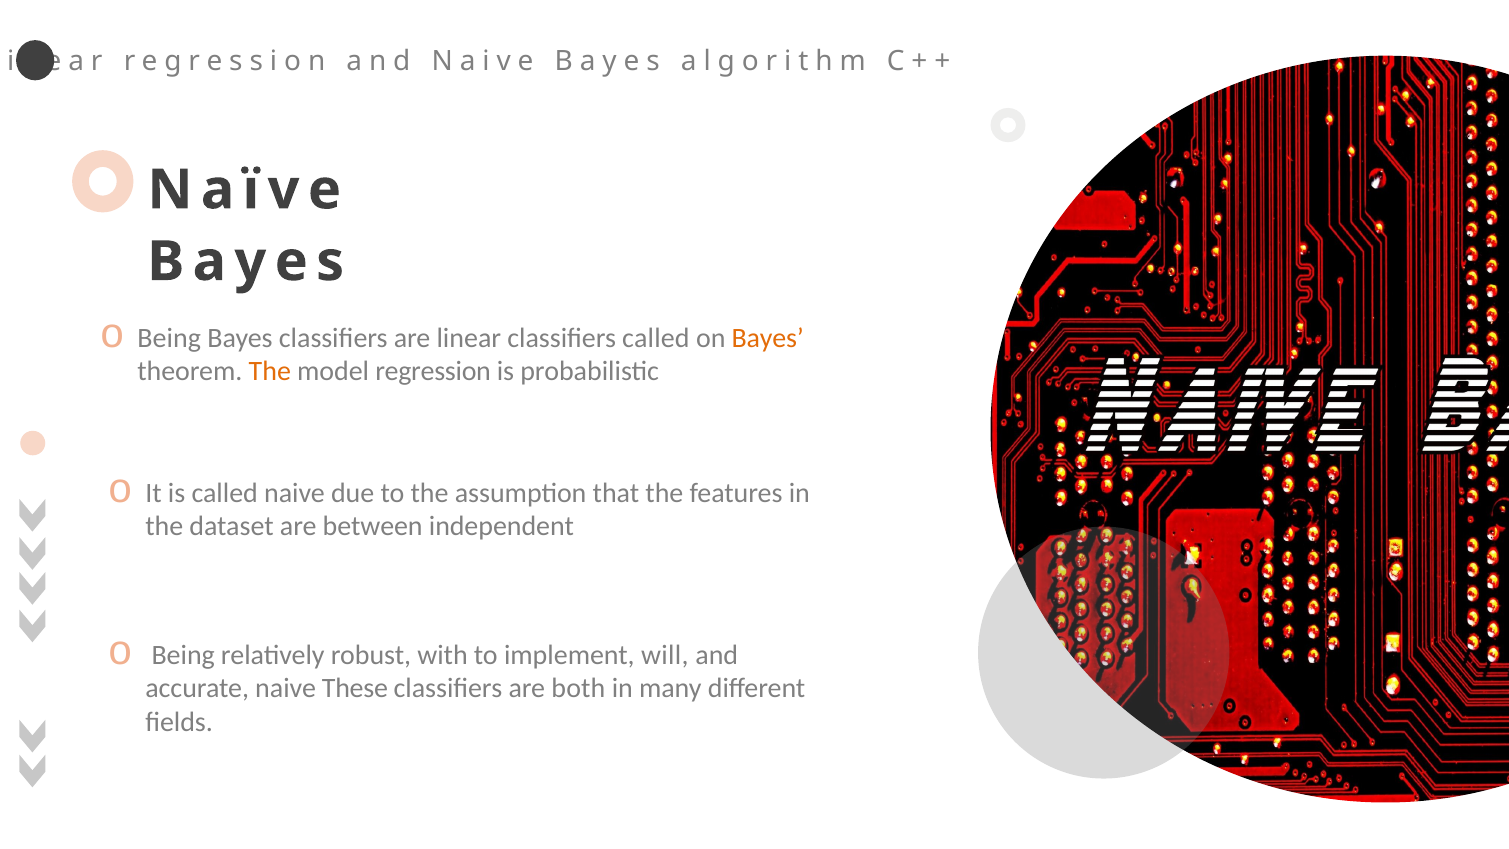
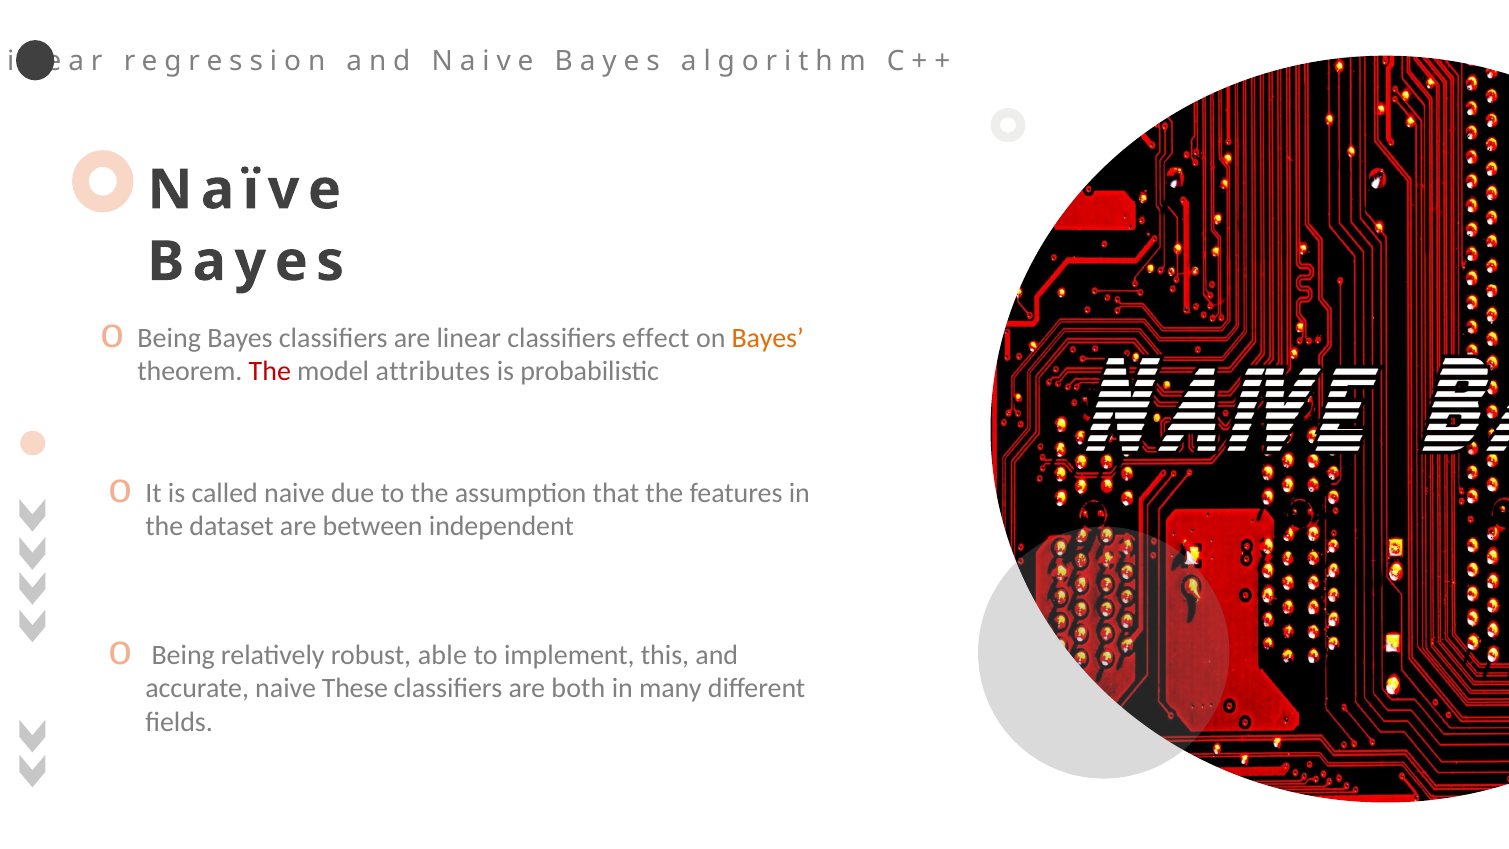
classifiers called: called -> effect (656, 338)
The colour: orange -> red (270, 371)
regression: regression -> attributes (433, 371)
with: with -> able (442, 655)
will: will -> this (665, 655)
